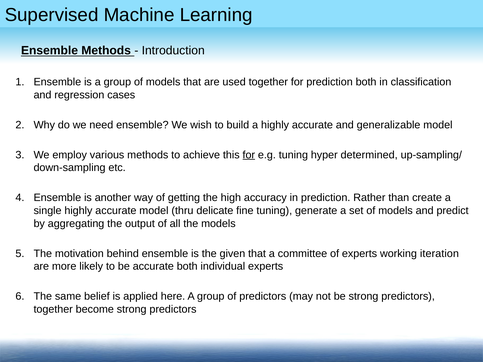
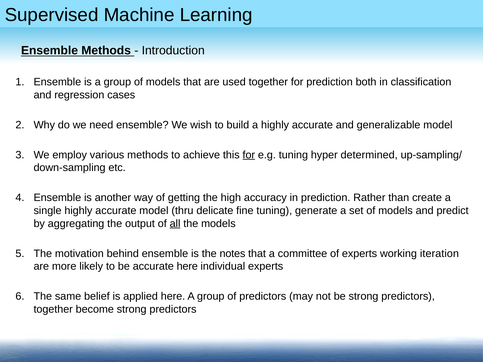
all underline: none -> present (175, 224)
given: given -> notes (232, 254)
accurate both: both -> here (187, 267)
